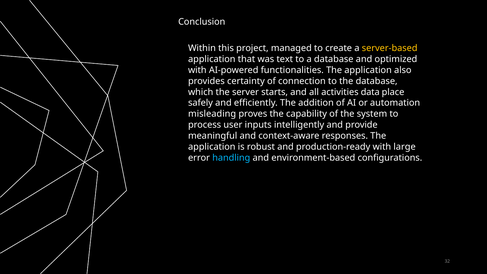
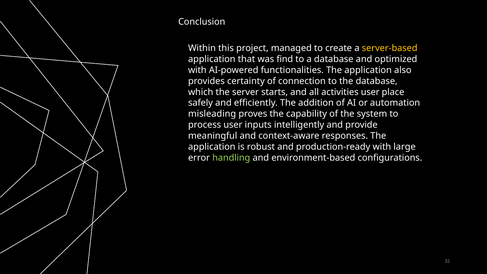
text: text -> find (285, 59)
activities data: data -> user (370, 92)
handling colour: light blue -> light green (231, 158)
